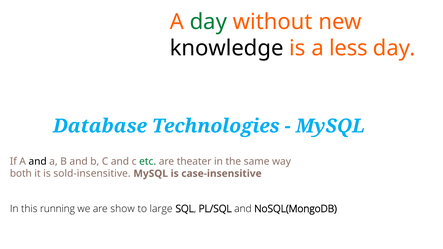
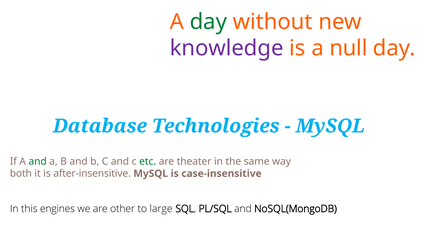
knowledge colour: black -> purple (227, 48)
less: less -> null (348, 48)
and colour: black -> green (38, 162)
sold-insensitive: sold-insensitive -> after-insensitive (92, 174)
running: running -> engines (57, 209)
show: show -> other (123, 209)
